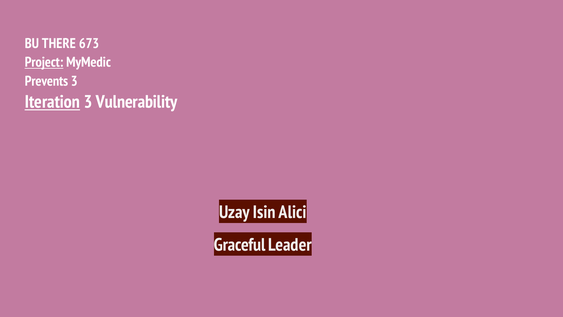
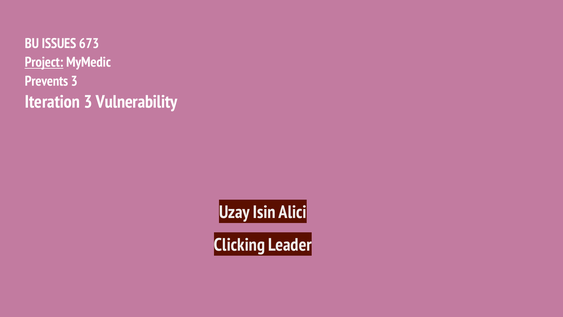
THERE: THERE -> ISSUES (59, 43)
Iteration underline: present -> none (52, 102)
Graceful: Graceful -> Clicking (240, 245)
